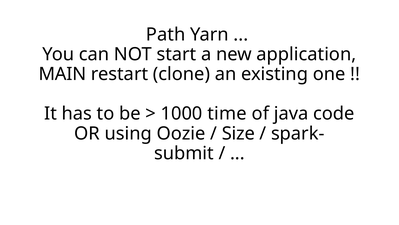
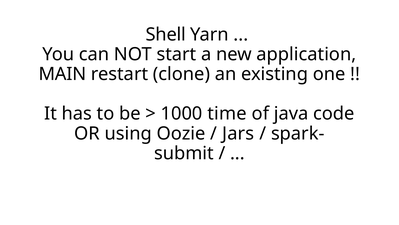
Path: Path -> Shell (166, 34)
Size: Size -> Jars (238, 133)
